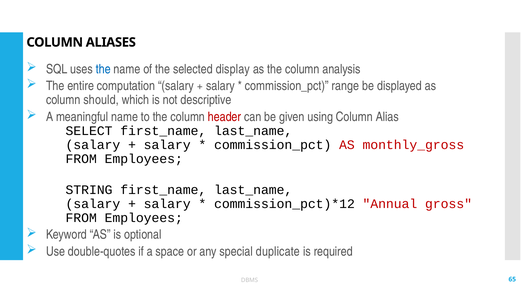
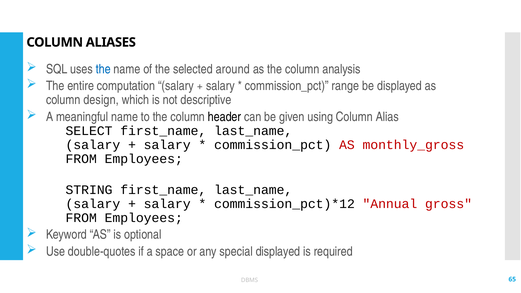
display: display -> around (233, 69)
should: should -> design (101, 100)
header colour: red -> black (225, 117)
special duplicate: duplicate -> displayed (278, 251)
